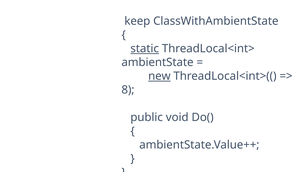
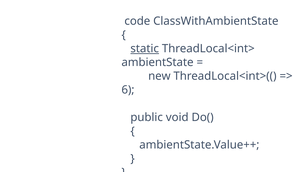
keep: keep -> code (137, 21)
new underline: present -> none (159, 76)
8: 8 -> 6 (128, 90)
